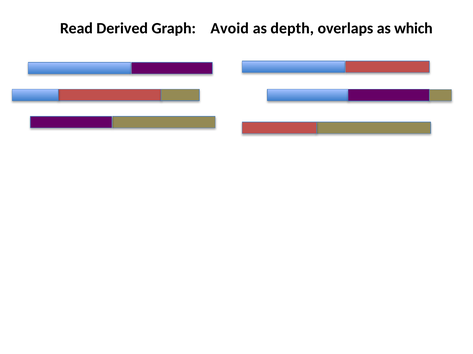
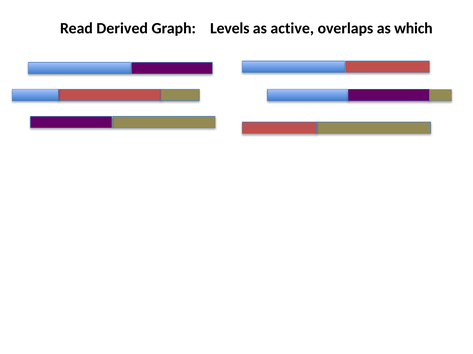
Avoid: Avoid -> Levels (230, 28)
depth: depth -> active (292, 28)
